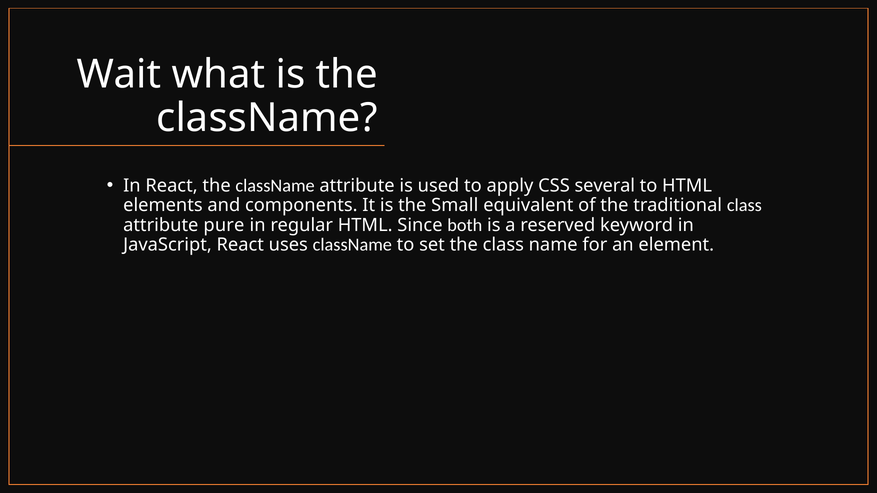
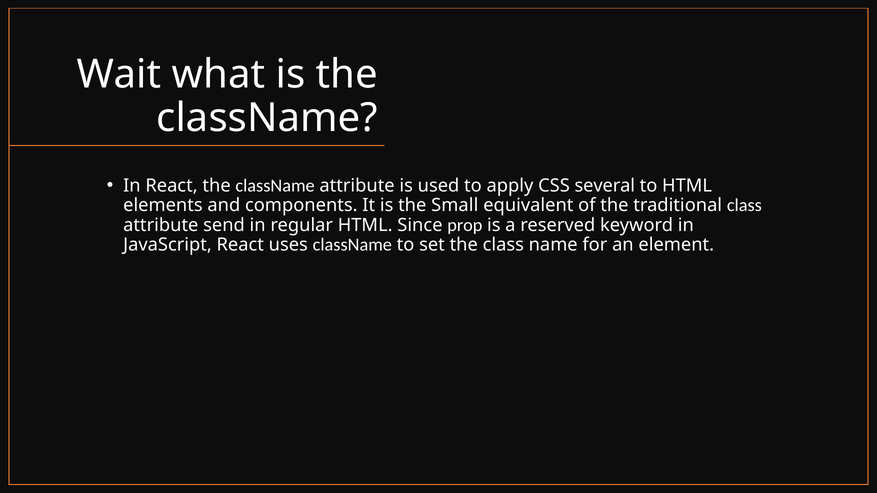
pure: pure -> send (224, 225)
both: both -> prop (465, 225)
